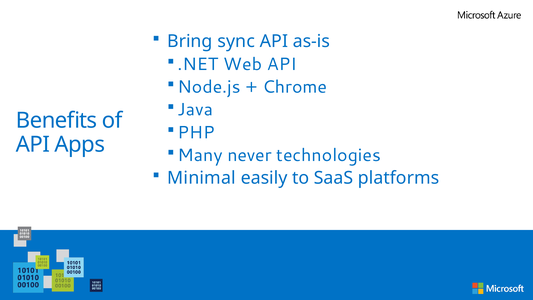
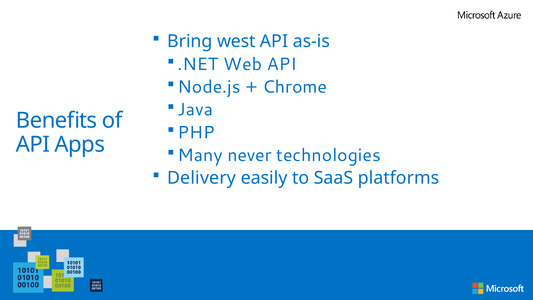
sync: sync -> west (236, 41)
Minimal: Minimal -> Delivery (202, 178)
